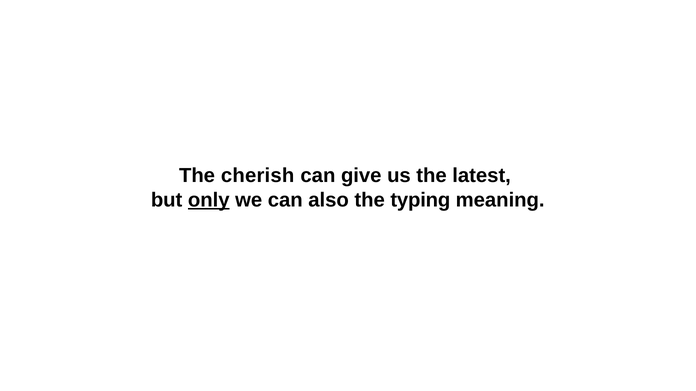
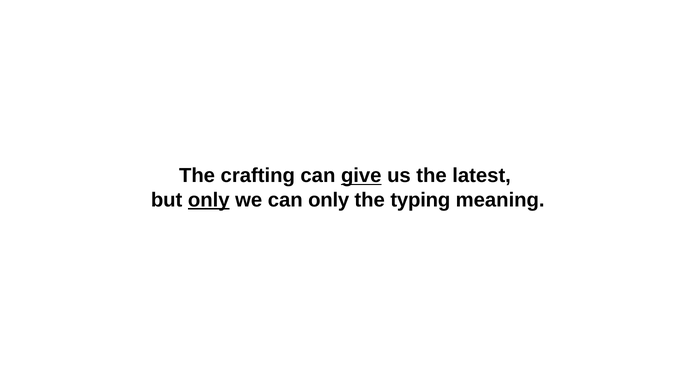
cherish: cherish -> crafting (258, 176)
give underline: none -> present (361, 176)
can also: also -> only (329, 200)
